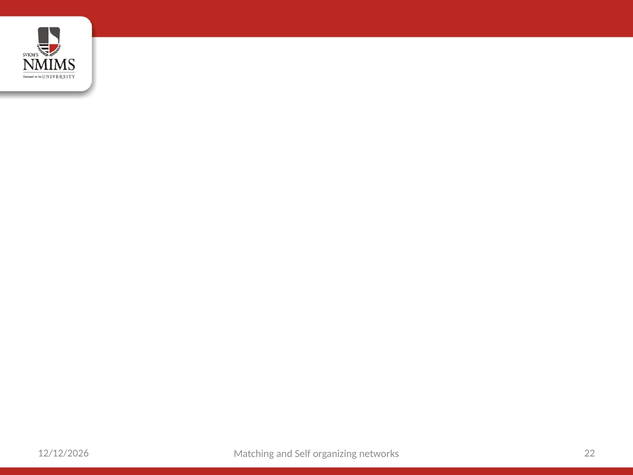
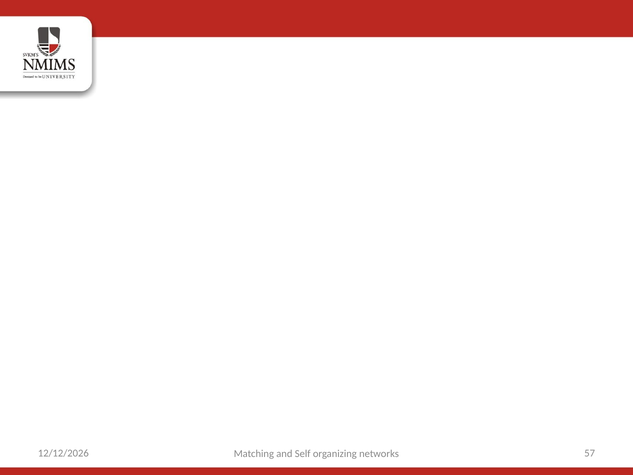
22: 22 -> 57 (590, 453)
